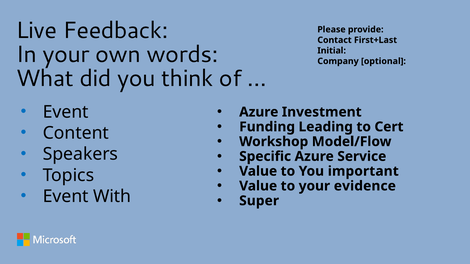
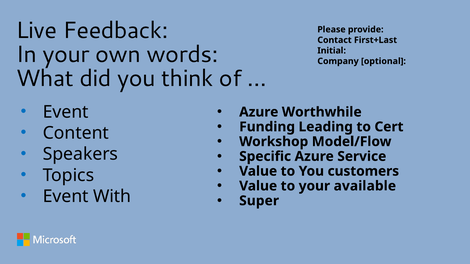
Investment: Investment -> Worthwhile (322, 112)
important: important -> customers (363, 171)
evidence: evidence -> available (365, 186)
